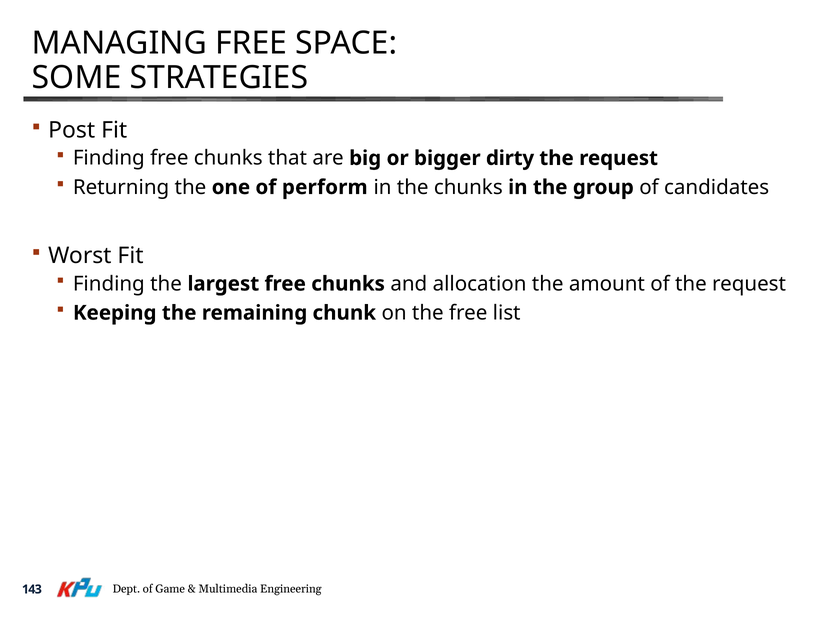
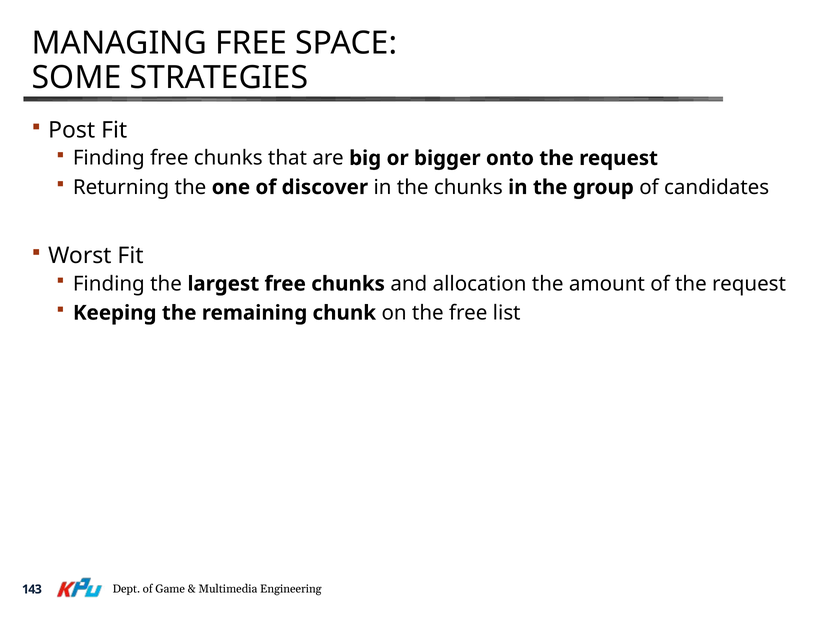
dirty: dirty -> onto (510, 158)
perform: perform -> discover (325, 187)
